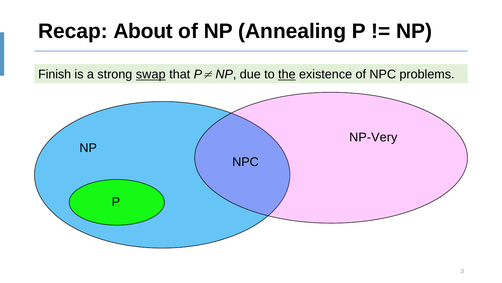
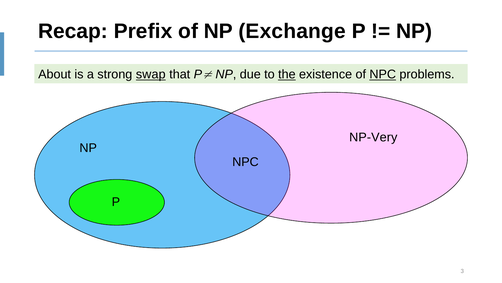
About: About -> Prefix (143, 31)
Annealing: Annealing -> Exchange (292, 31)
Finish: Finish -> About (55, 74)
NPC underline: none -> present (383, 74)
